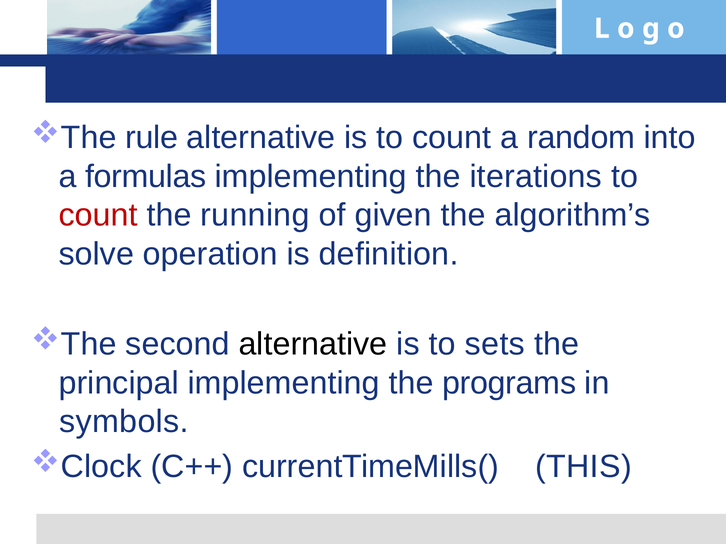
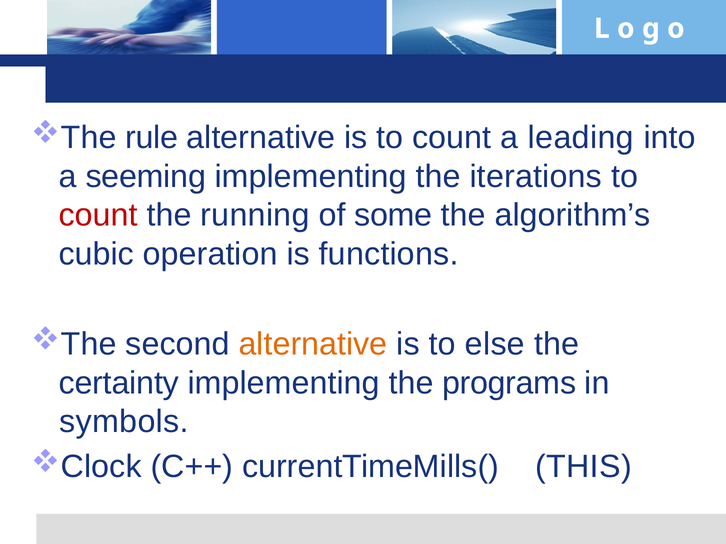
random: random -> leading (581, 138)
formulas: formulas -> seeming (146, 177)
given: given -> some (393, 215)
solve: solve -> cubic (96, 254)
definition: definition -> functions (389, 254)
alternative colour: black -> orange (313, 344)
sets: sets -> else (495, 344)
principal: principal -> certainty (119, 383)
